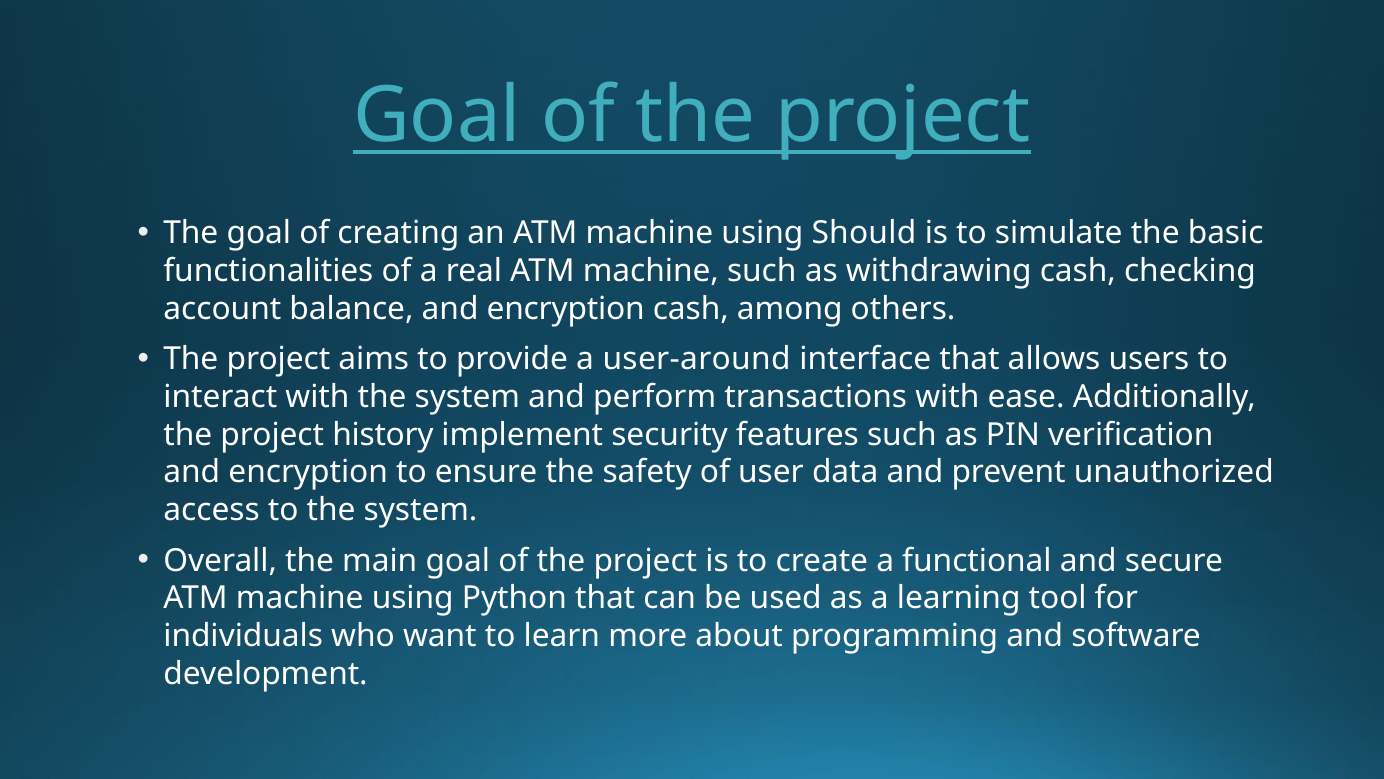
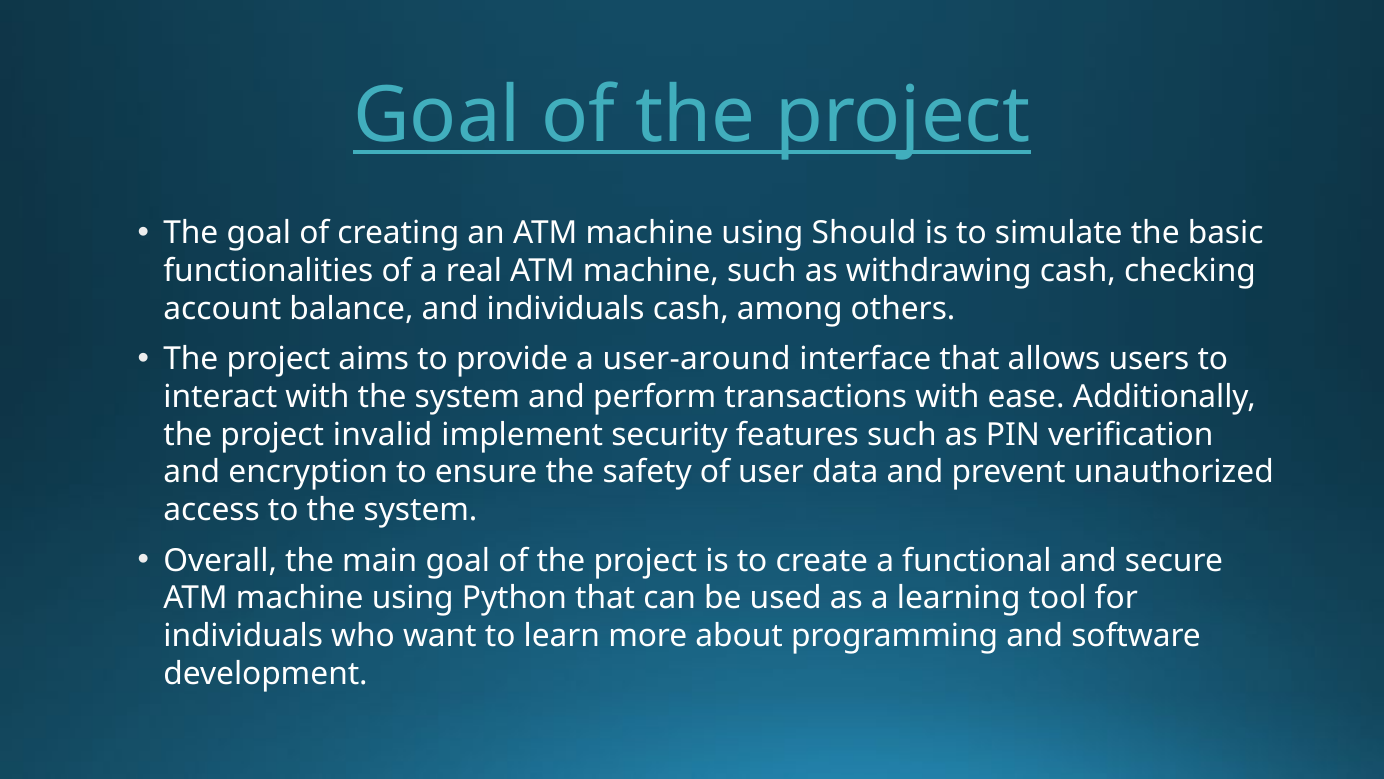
balance and encryption: encryption -> individuals (566, 309)
history: history -> invalid (383, 434)
